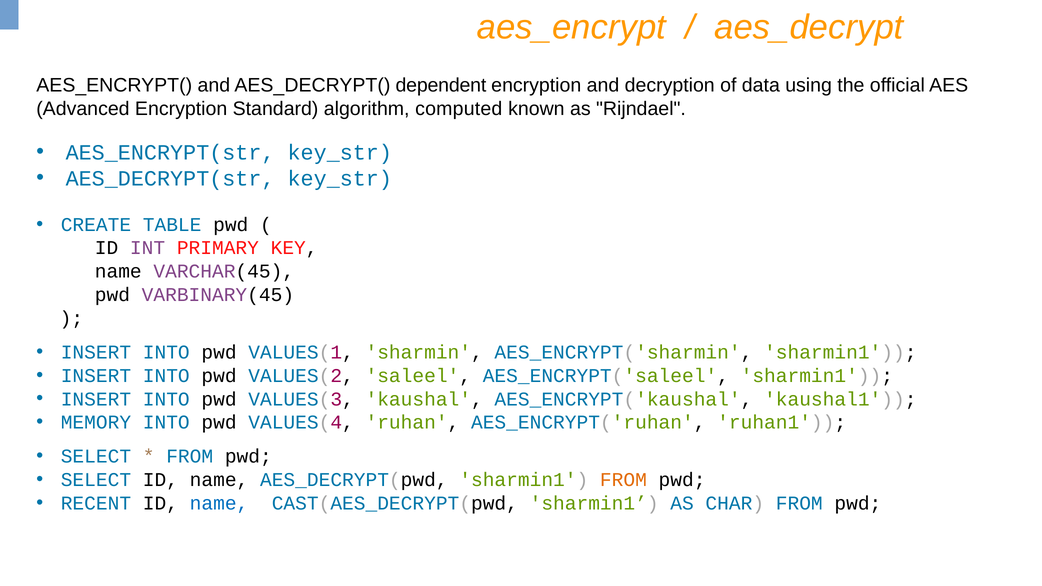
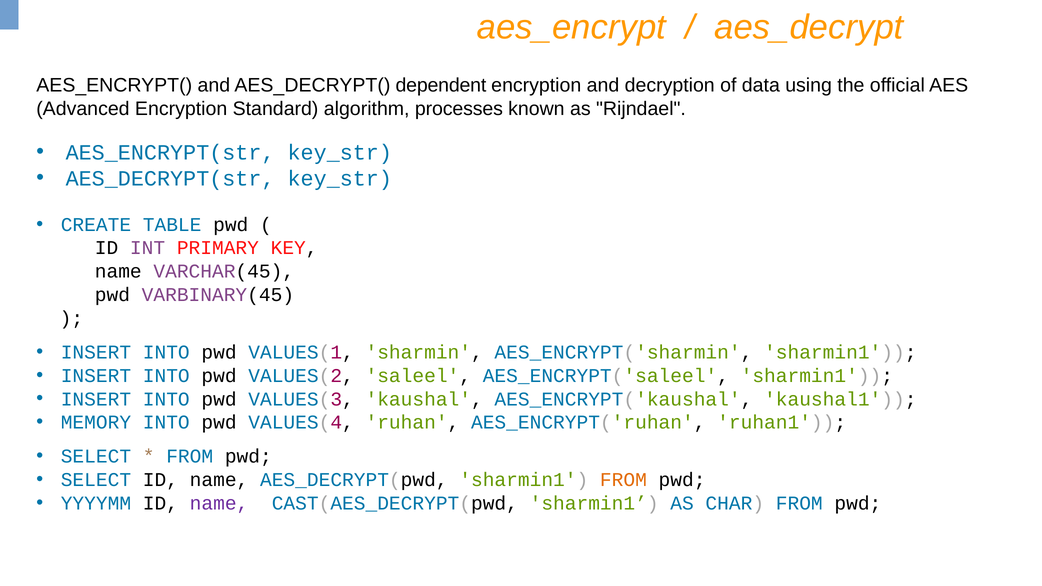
computed: computed -> processes (459, 109)
RECENT: RECENT -> YYYYMM (96, 503)
name colour: blue -> purple (219, 503)
